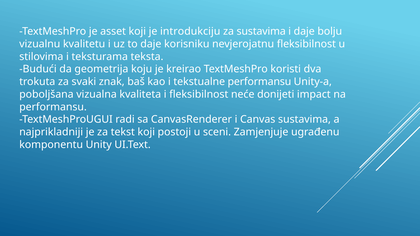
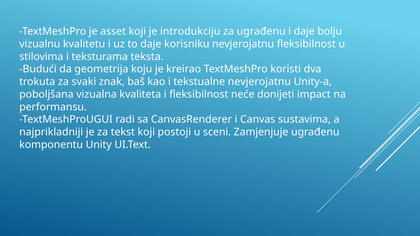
za sustavima: sustavima -> ugrađenu (261, 31)
tekstualne performansu: performansu -> nevjerojatnu (259, 82)
